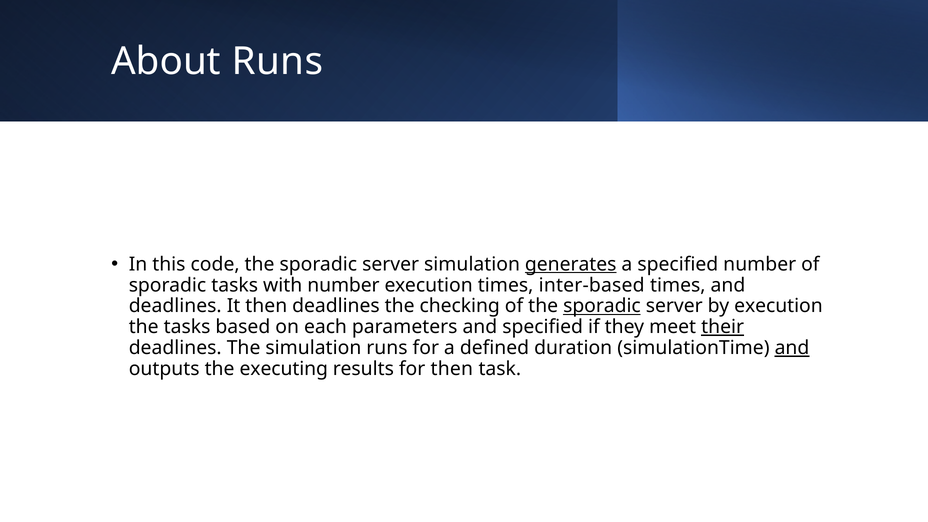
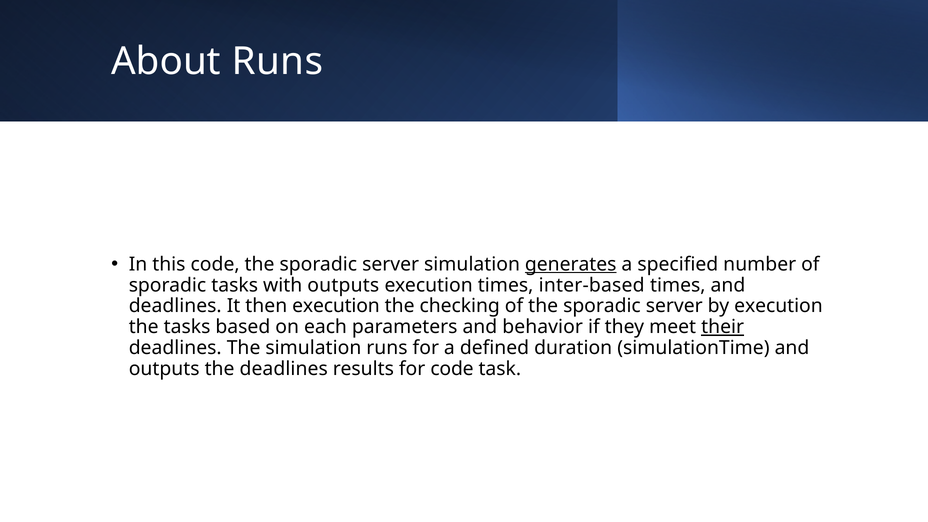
with number: number -> outputs (343, 285)
then deadlines: deadlines -> execution (336, 306)
sporadic underline: present -> none (602, 306)
and specified: specified -> behavior (543, 327)
and underline: present -> none (792, 348)
the executing: executing -> deadlines (284, 369)
for then: then -> code (452, 369)
